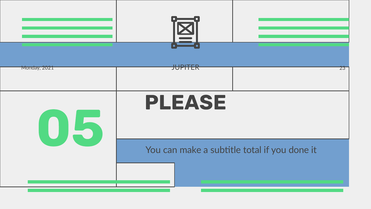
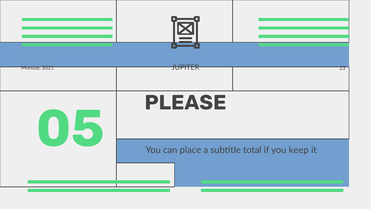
make: make -> place (190, 150)
done: done -> keep (299, 150)
